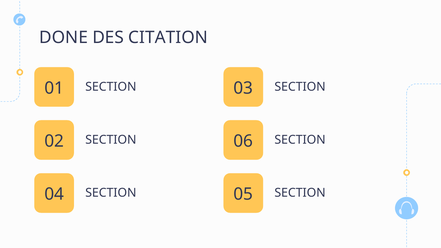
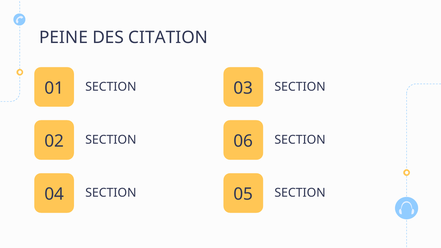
DONE: DONE -> PEINE (64, 37)
